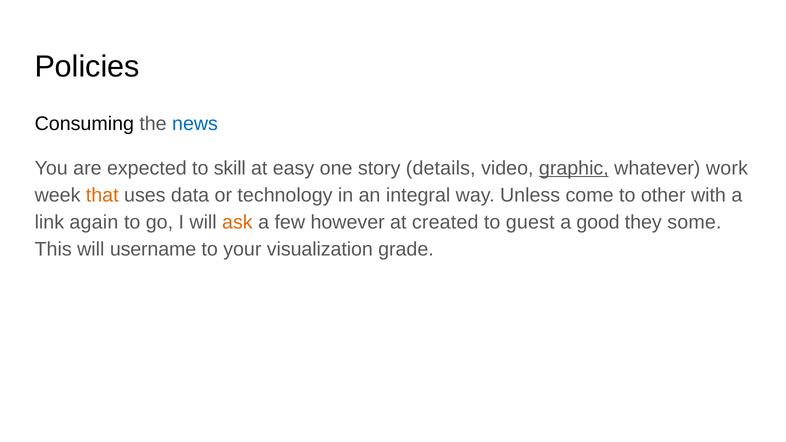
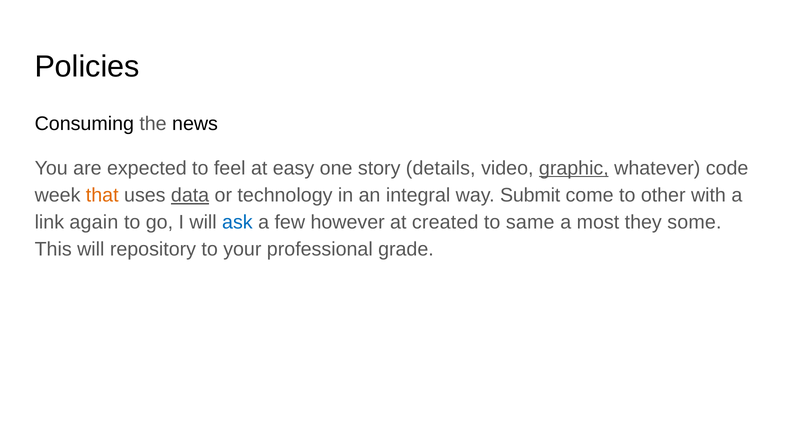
news colour: blue -> black (195, 124)
skill: skill -> feel (230, 168)
work: work -> code (727, 168)
data underline: none -> present (190, 195)
Unless: Unless -> Submit (530, 195)
ask colour: orange -> blue (237, 222)
guest: guest -> same (530, 222)
good: good -> most (598, 222)
username: username -> repository (153, 249)
visualization: visualization -> professional (320, 249)
